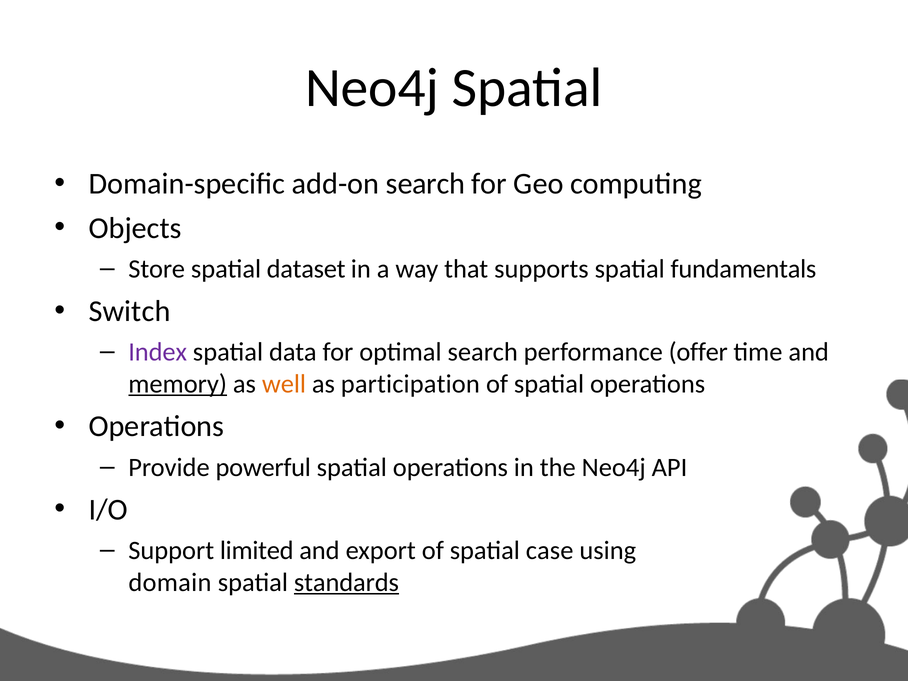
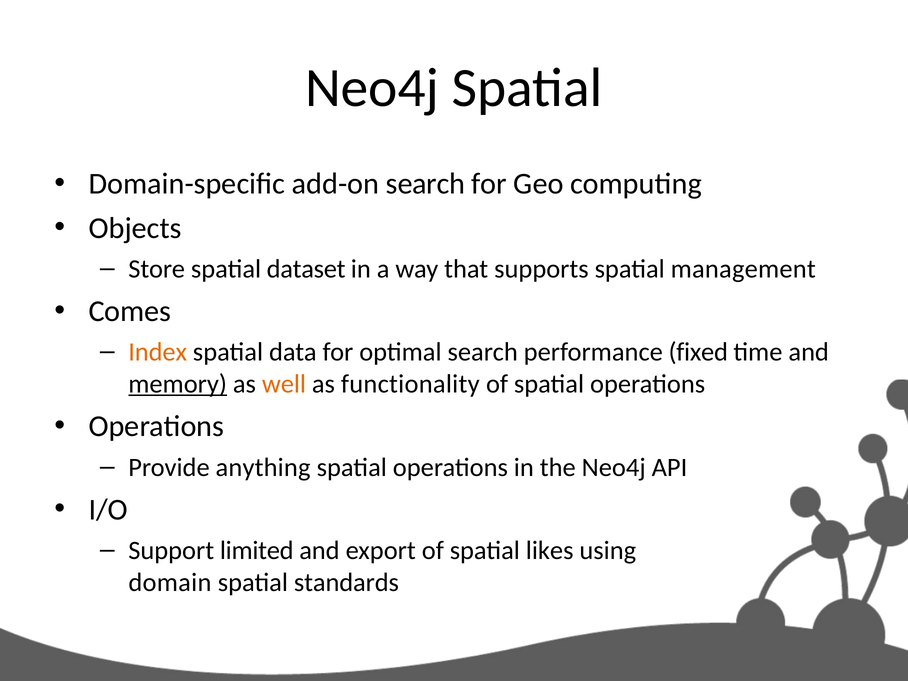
fundamentals: fundamentals -> management (743, 269)
Switch: Switch -> Comes (130, 311)
Index colour: purple -> orange (158, 352)
offer: offer -> fixed (698, 352)
participation: participation -> functionality (410, 384)
powerful: powerful -> anything (263, 467)
case: case -> likes (550, 551)
standards underline: present -> none (346, 582)
